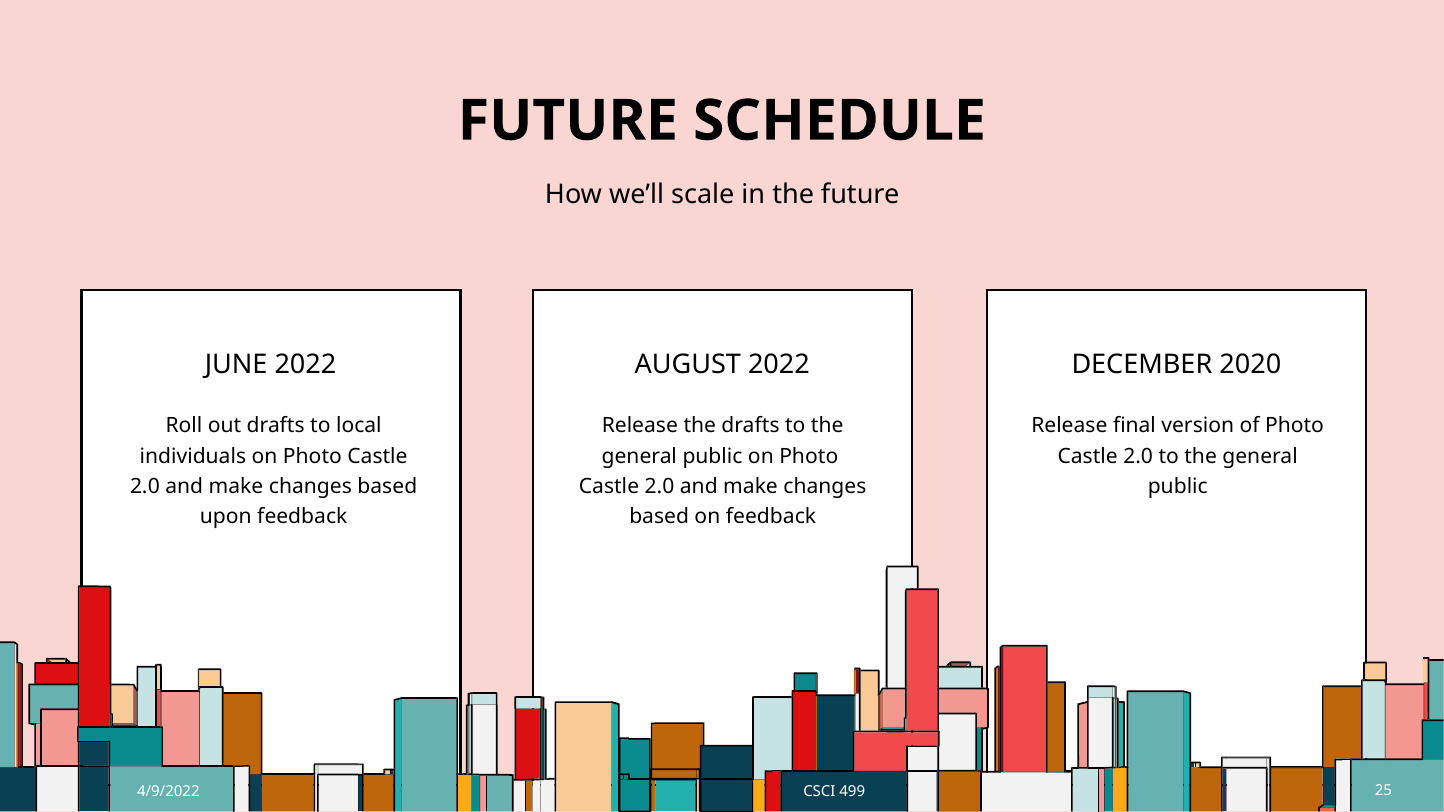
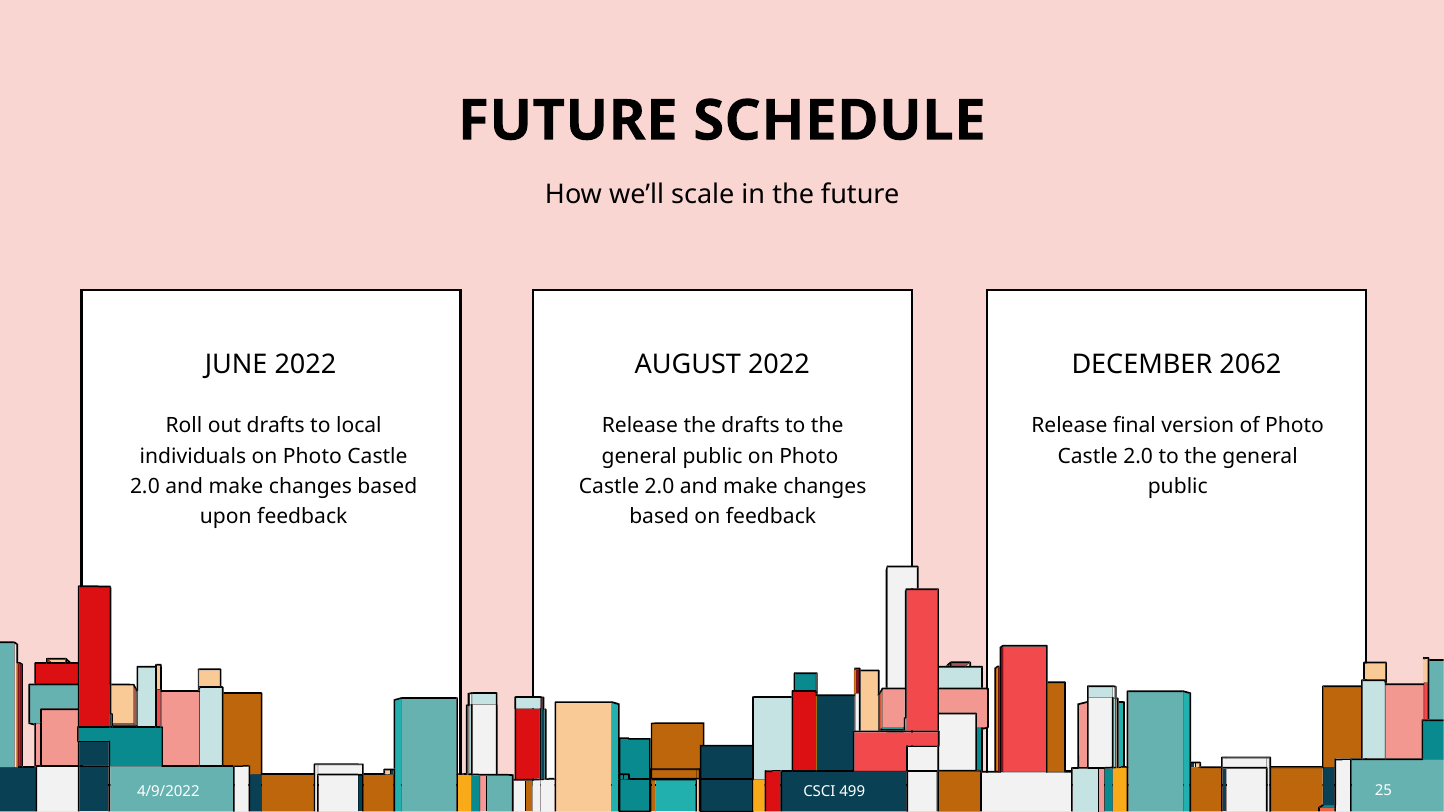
2020: 2020 -> 2062 (1250, 365)
